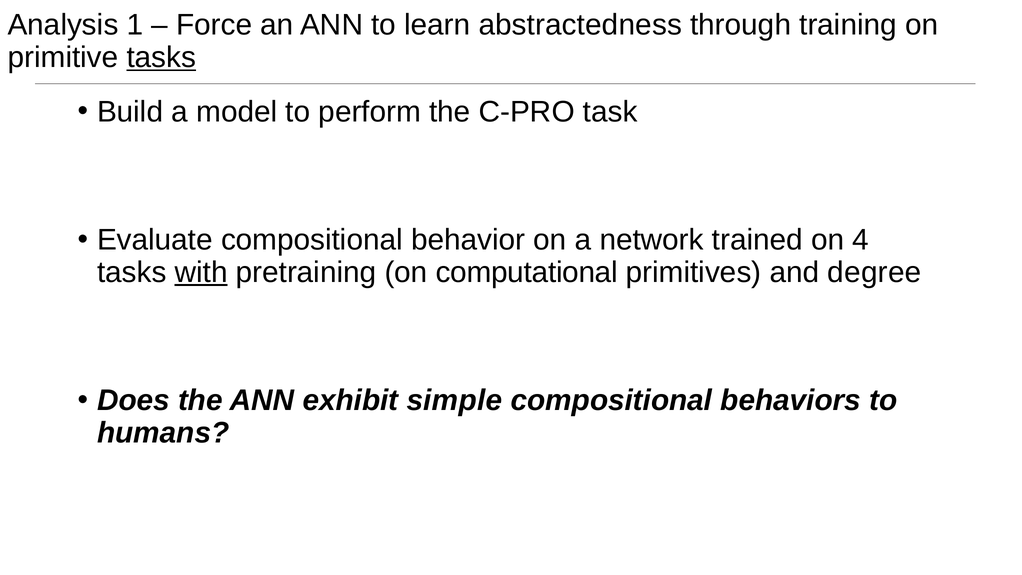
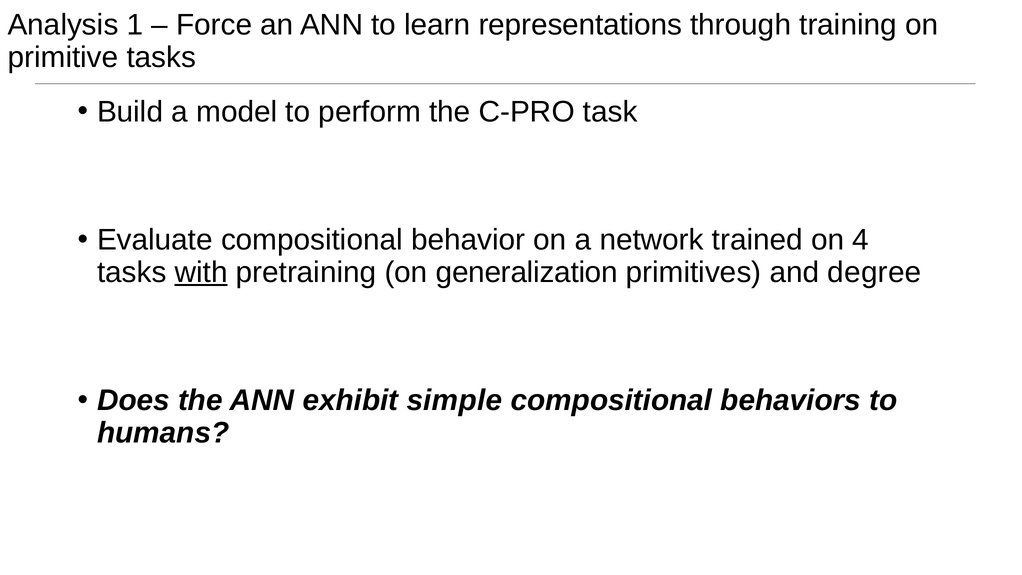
abstractedness: abstractedness -> representations (580, 25)
tasks underline: present -> none (161, 57)
computational: computational -> generalization (527, 272)
